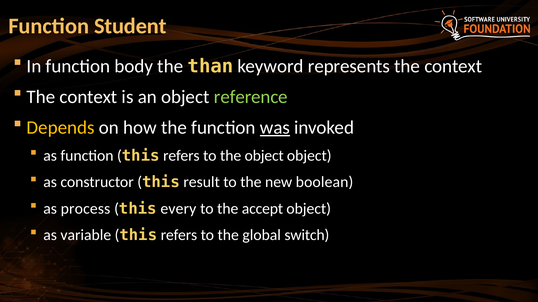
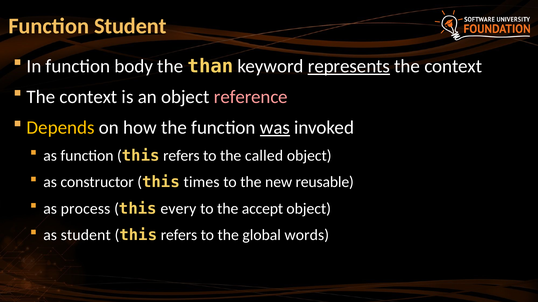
represents underline: none -> present (349, 66)
reference colour: light green -> pink (251, 97)
the object: object -> called (264, 156)
result: result -> times (202, 183)
boolean: boolean -> reusable (325, 183)
as variable: variable -> student (86, 236)
switch: switch -> words (307, 236)
